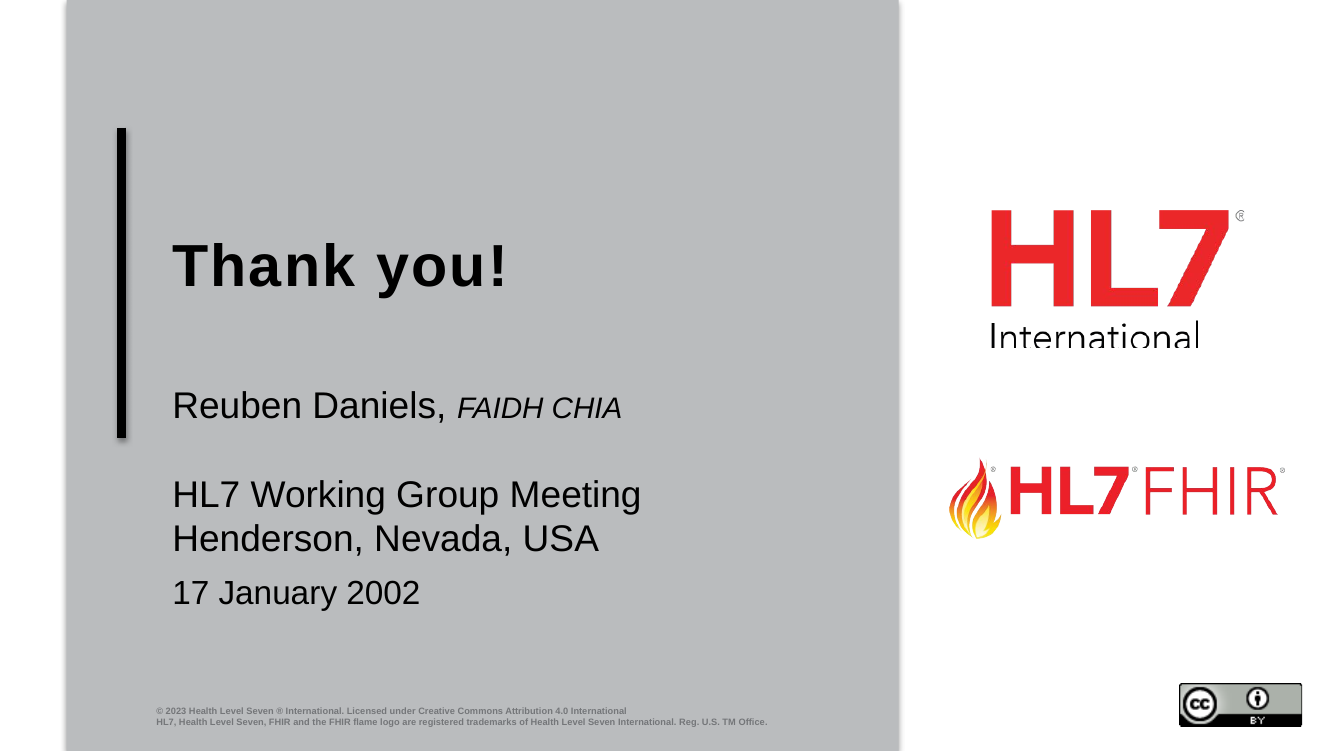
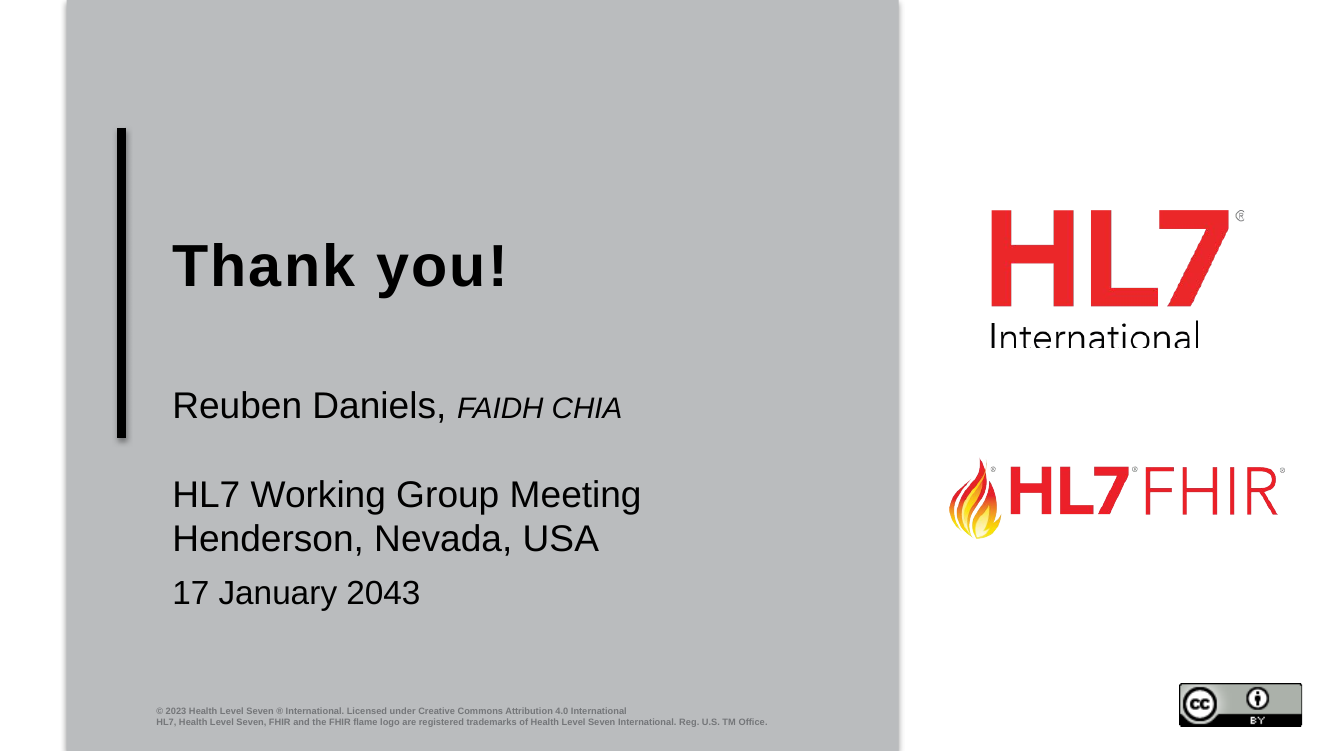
2002: 2002 -> 2043 (383, 593)
